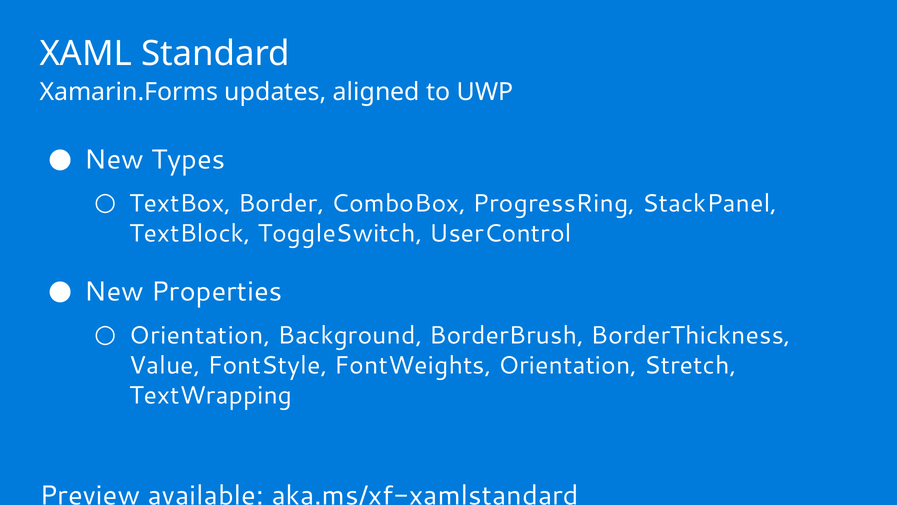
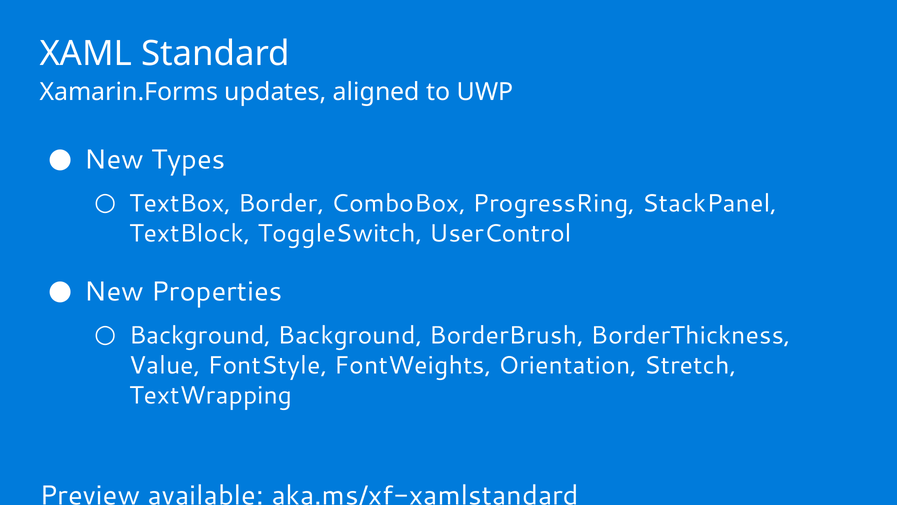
Orientation: Orientation -> Background (200, 335)
